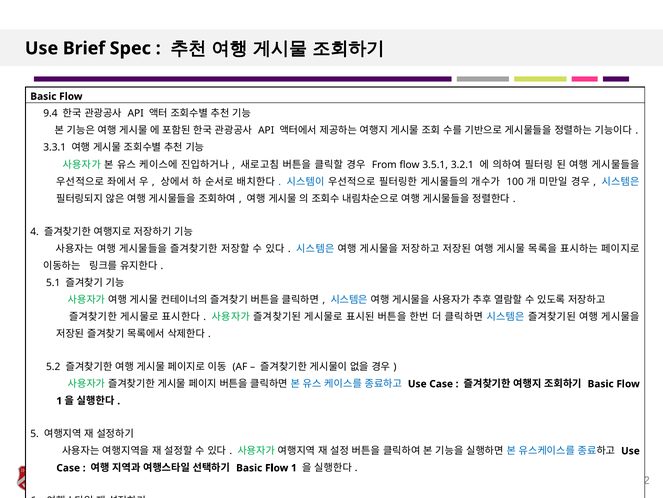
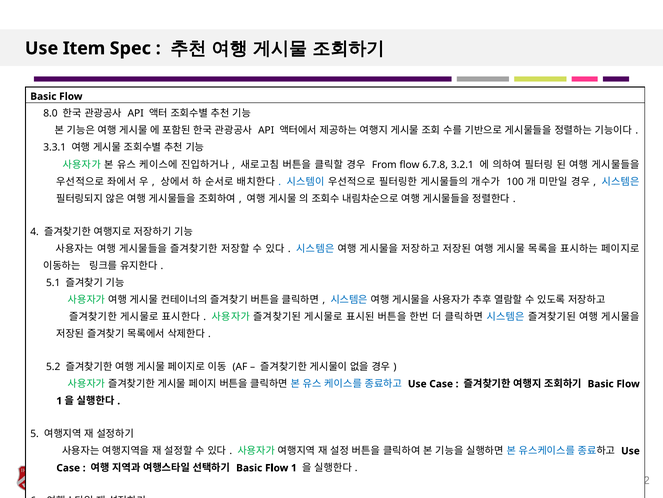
Brief: Brief -> Item (84, 48)
9.4: 9.4 -> 8.0 (50, 113)
3.5.1: 3.5.1 -> 6.7.8 (435, 164)
